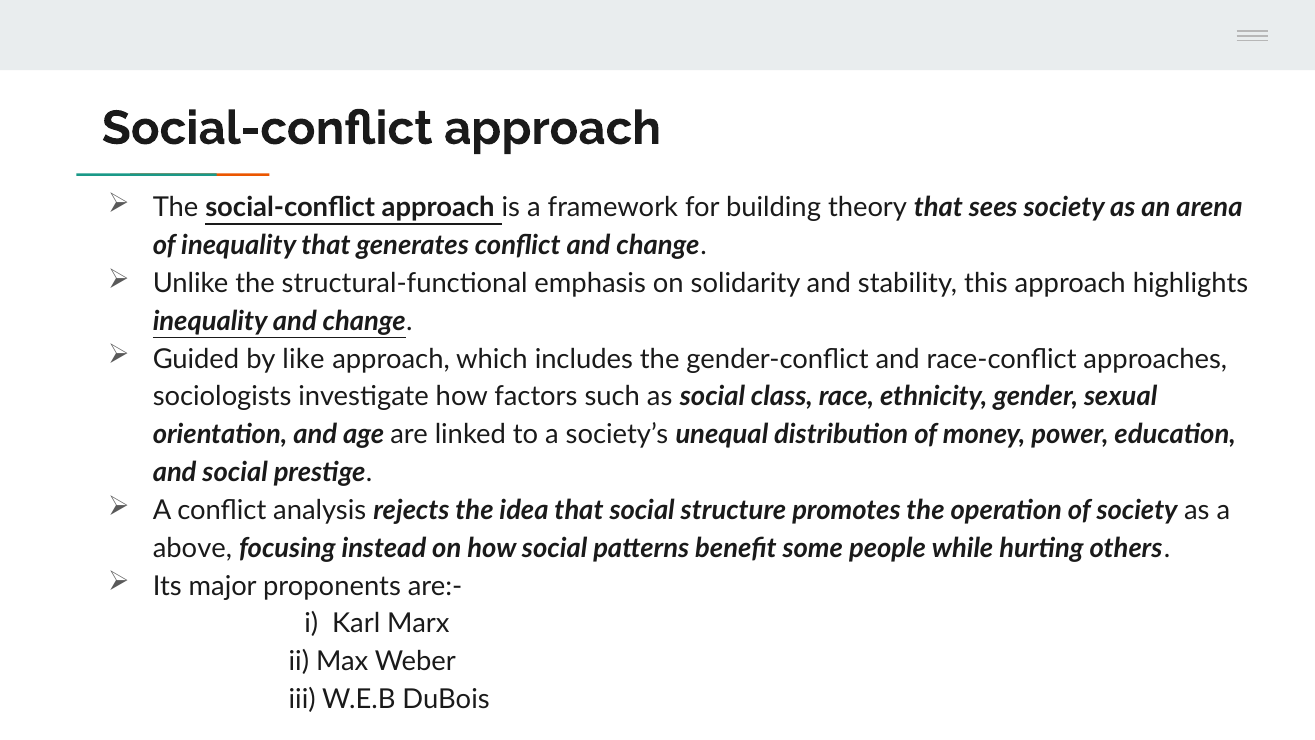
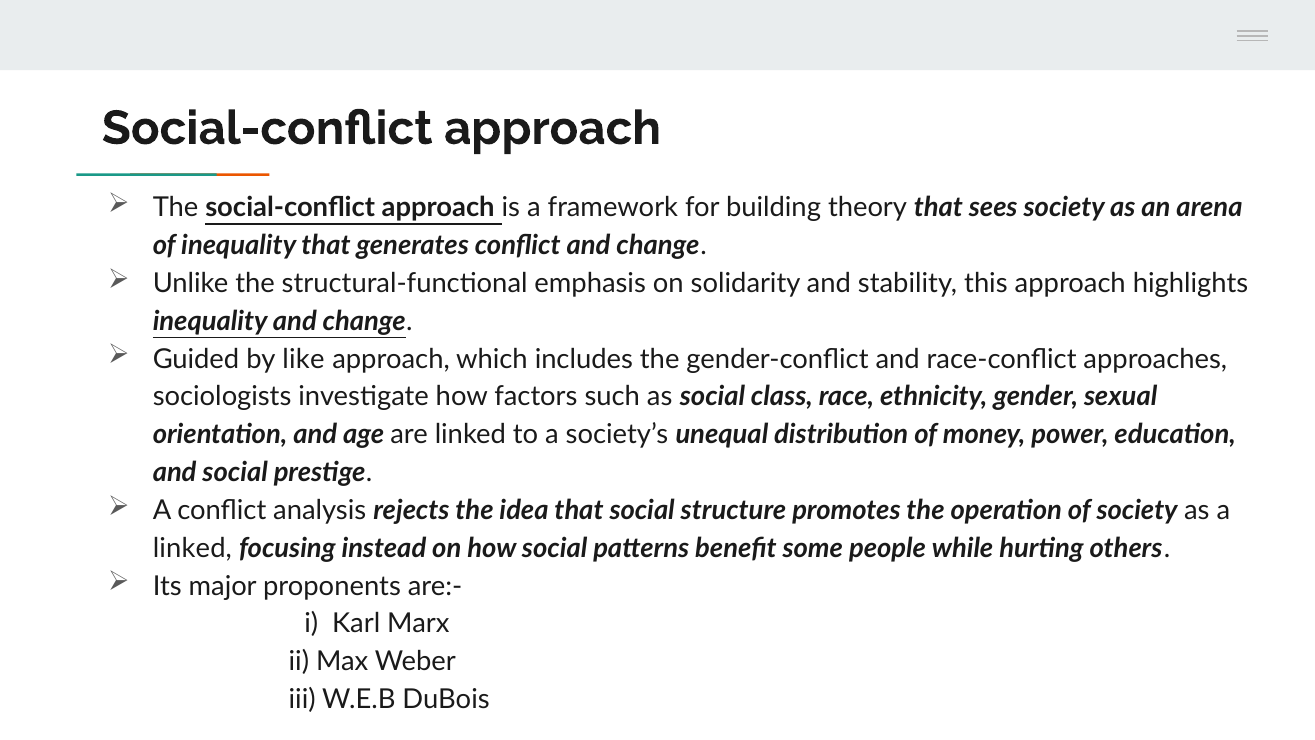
above: above -> linked (192, 548)
